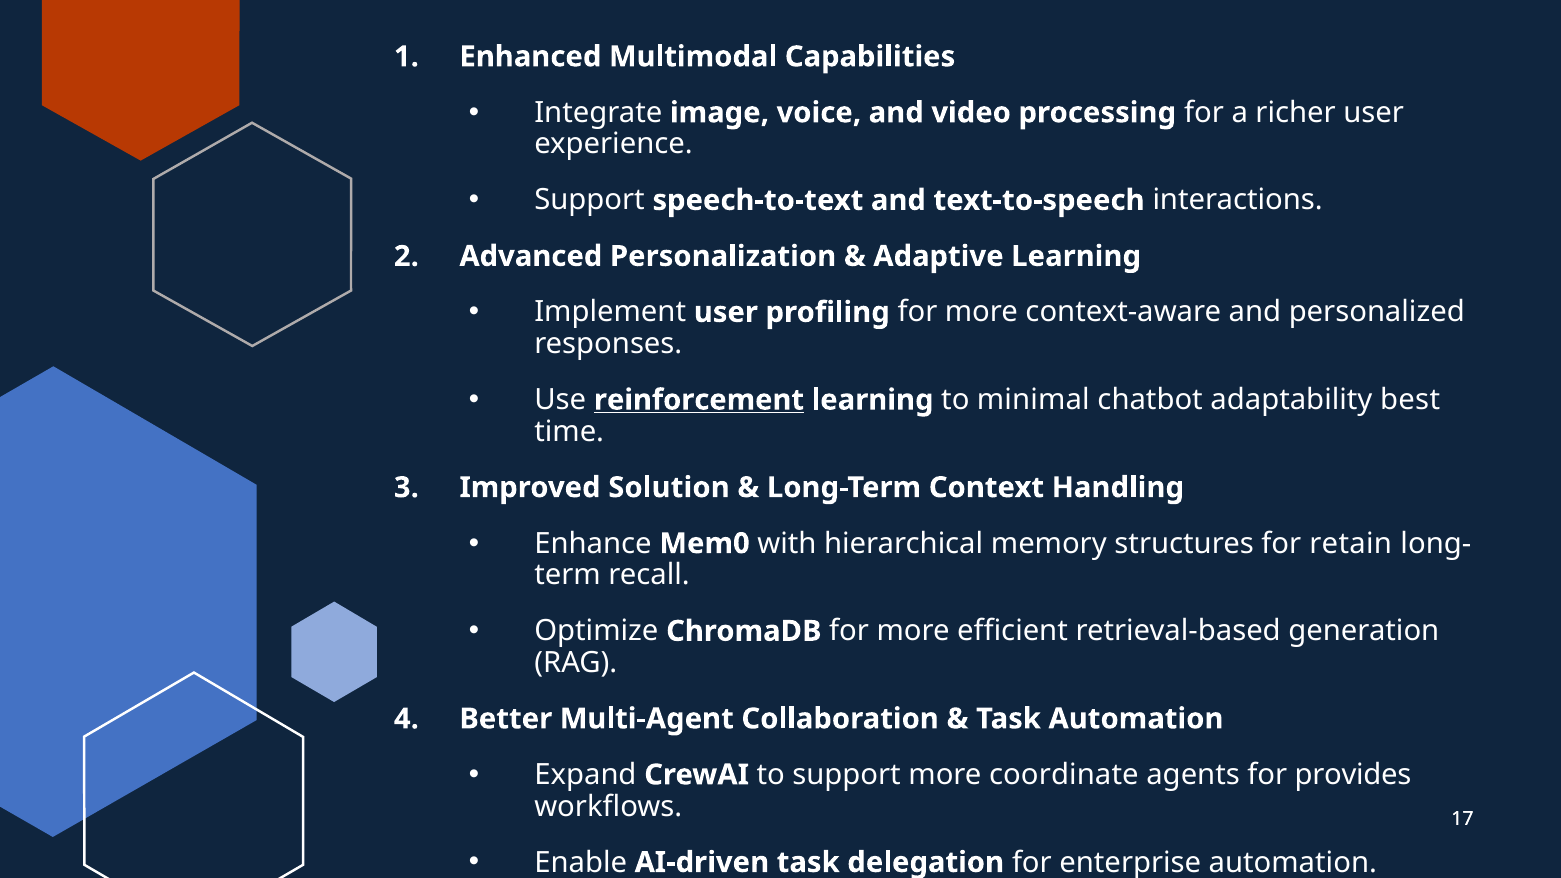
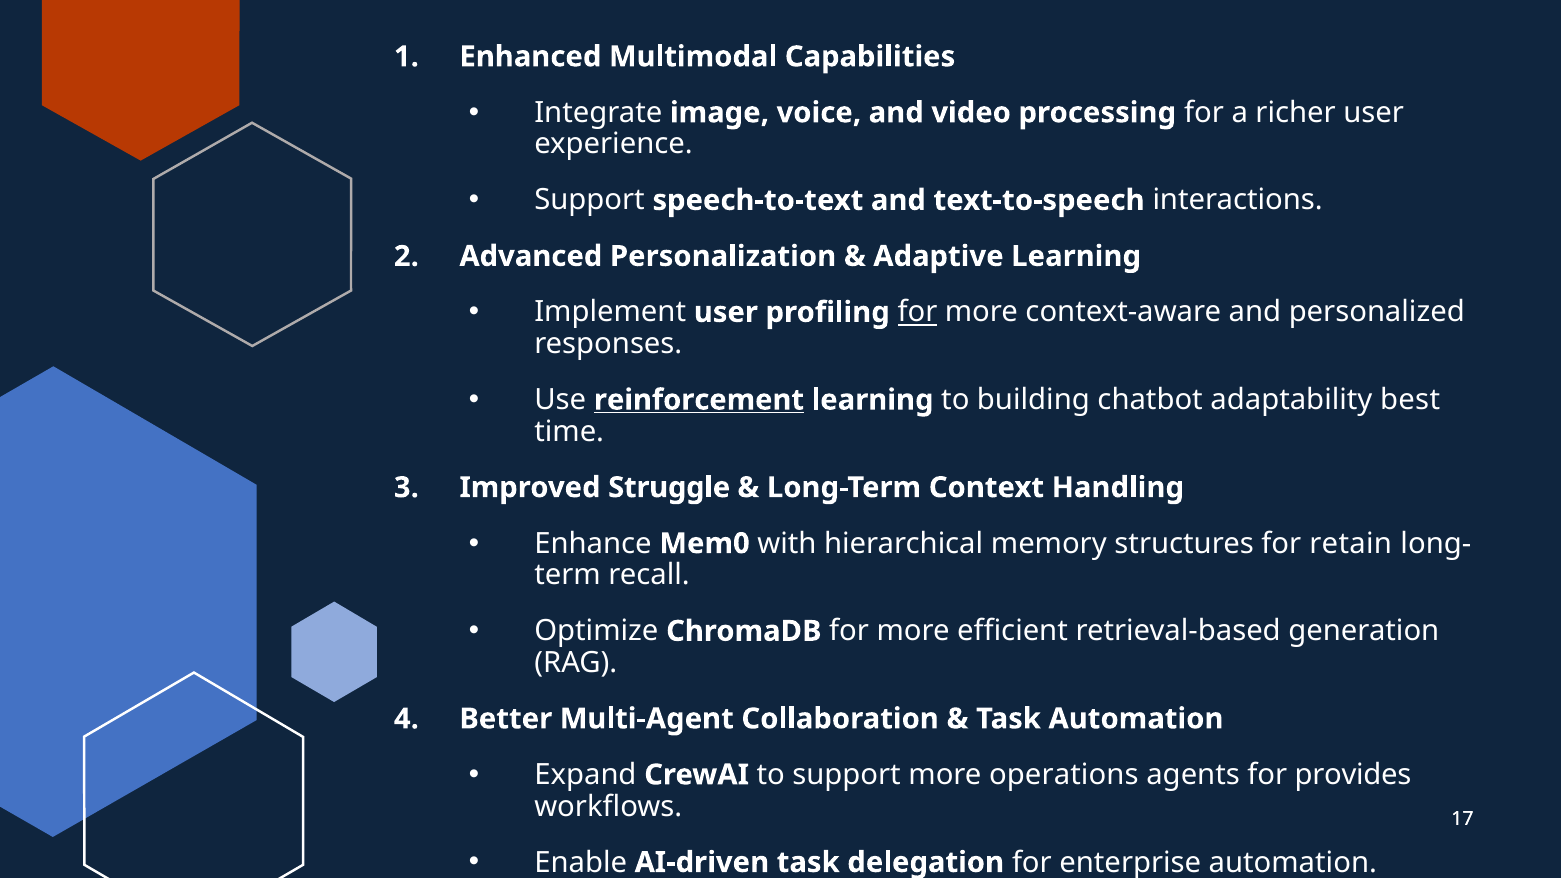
for underline: none -> present (917, 312)
minimal: minimal -> building (1033, 400)
Solution: Solution -> Struggle (669, 488)
coordinate: coordinate -> operations (1064, 775)
